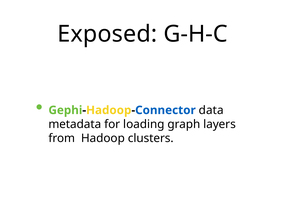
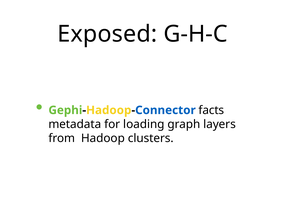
data: data -> facts (211, 110)
